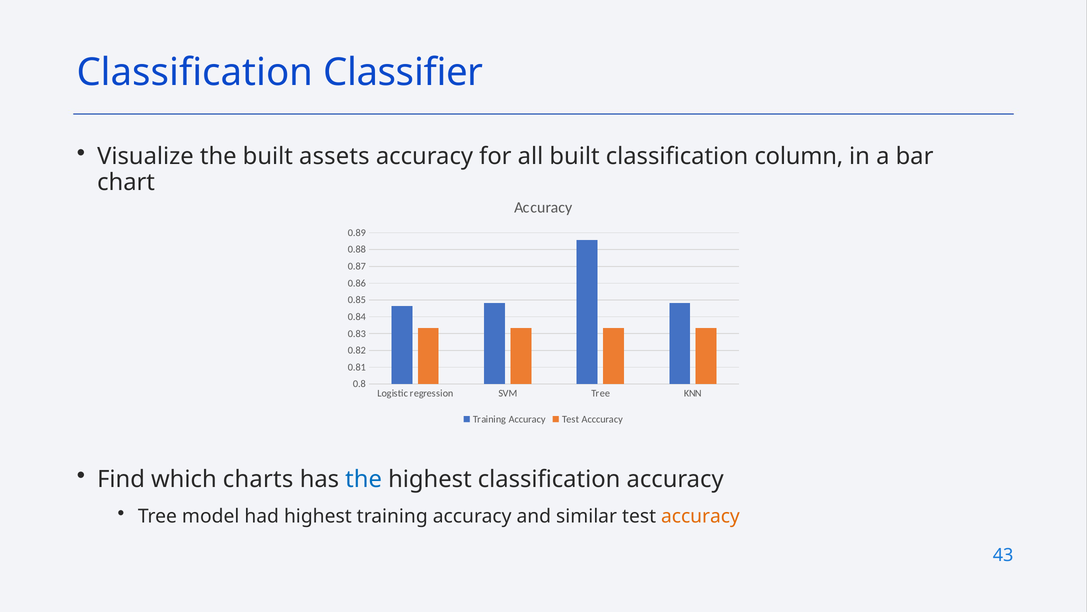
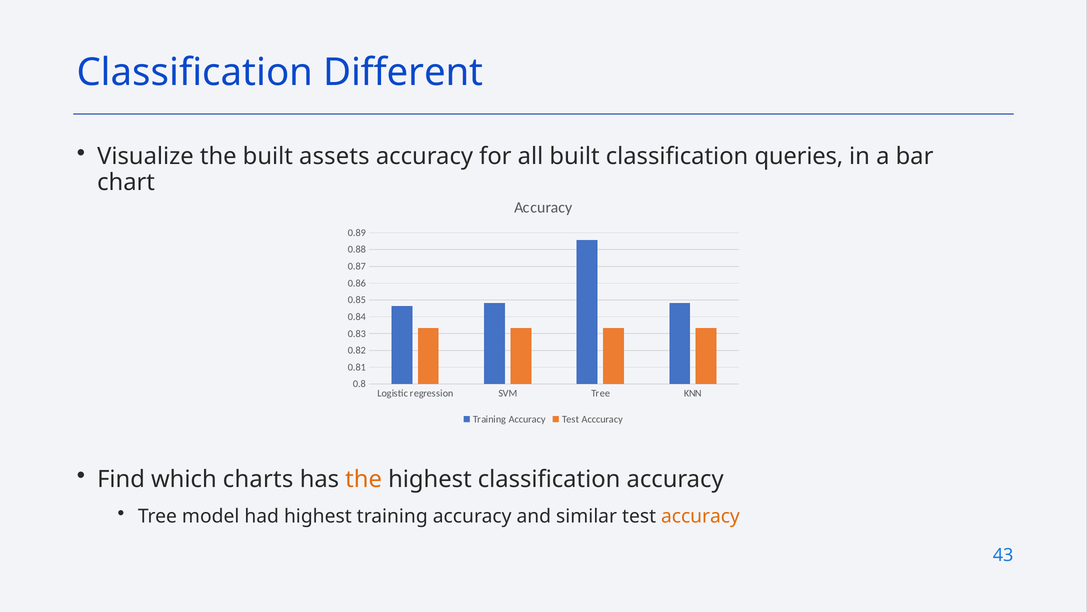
Classifier: Classifier -> Different (403, 73)
column: column -> queries (799, 156)
the colour: blue -> orange (364, 479)
